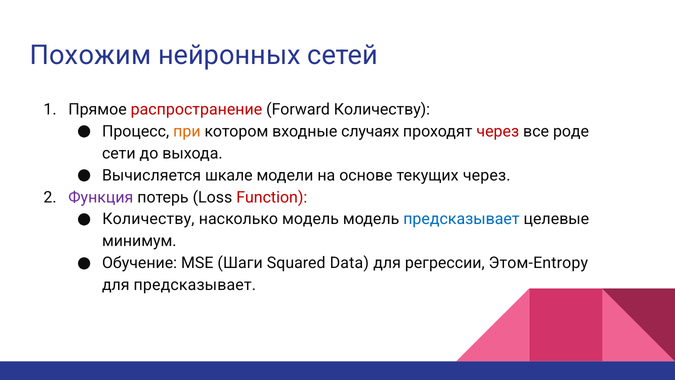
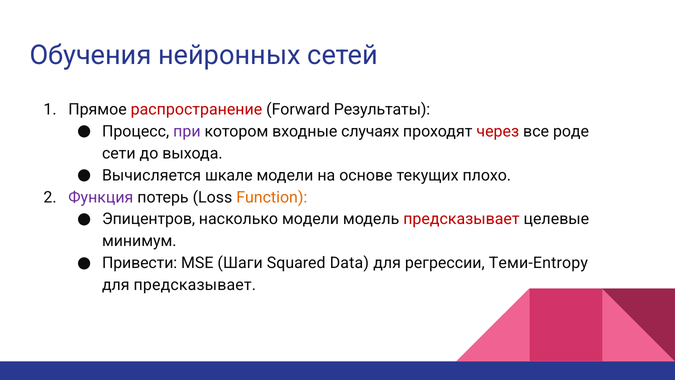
Похожим: Похожим -> Обучения (91, 55)
Forward Количеству: Количеству -> Результаты (382, 109)
при colour: orange -> purple (187, 131)
текущих через: через -> плохо (487, 175)
Function colour: red -> orange (272, 197)
Количеству: Количеству -> Эпицентров (149, 219)
насколько модель: модель -> модели (311, 219)
предсказывает colour: blue -> red (461, 219)
Обучение: Обучение -> Привести (140, 263)
Этом-Entropy: Этом-Entropy -> Теми-Entropy (538, 263)
